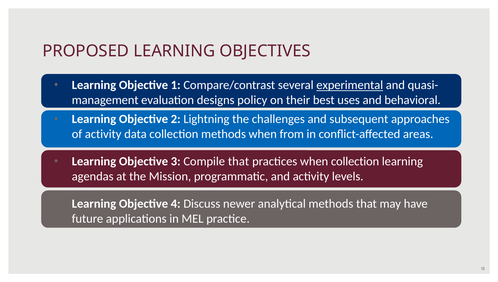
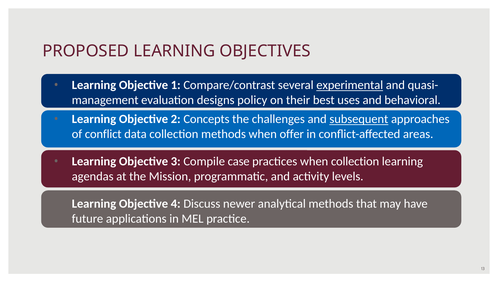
Lightning: Lightning -> Concepts (206, 119)
subsequent underline: none -> present (359, 119)
of activity: activity -> conflict (103, 134)
from: from -> offer (292, 134)
Compile that: that -> case (239, 162)
